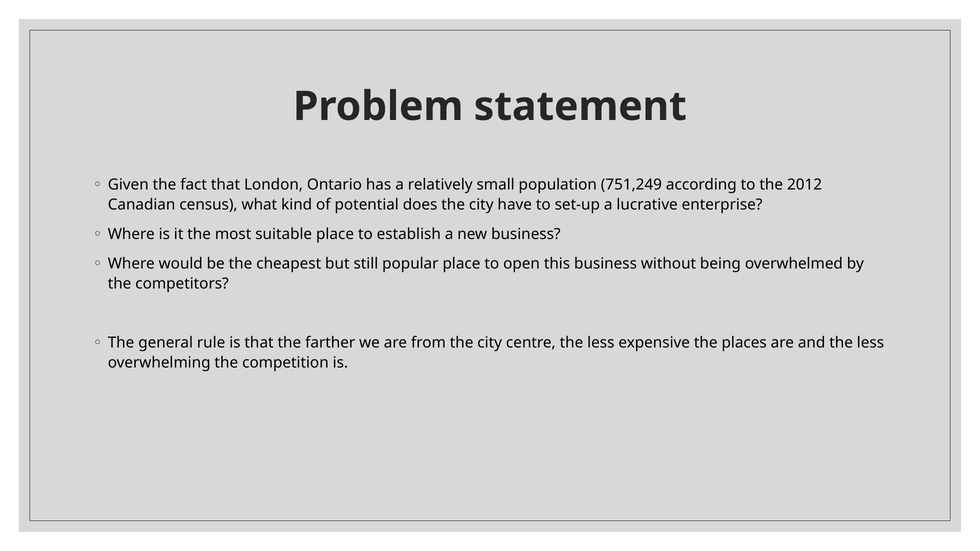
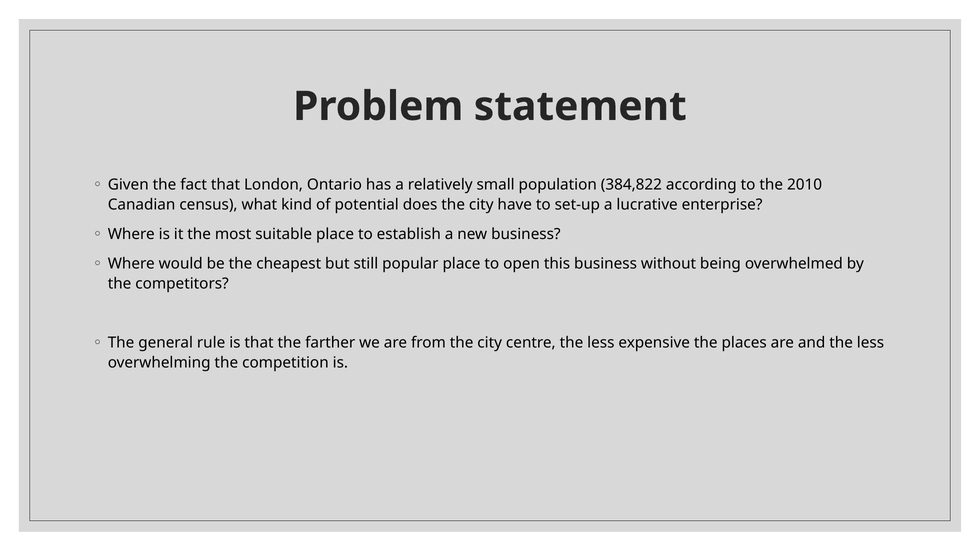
751,249: 751,249 -> 384,822 (631, 185)
2012: 2012 -> 2010 (805, 185)
